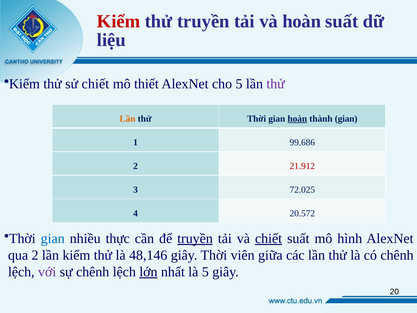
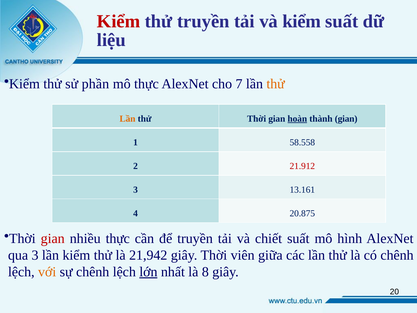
và hoàn: hoàn -> kiểm (302, 21)
sử chiết: chiết -> phần (95, 84)
mô thiết: thiết -> thực (146, 84)
cho 5: 5 -> 7 (239, 84)
thử colour: purple -> orange (276, 84)
99.686: 99.686 -> 58.558 (302, 142)
72.025: 72.025 -> 13.161 (302, 190)
20.572: 20.572 -> 20.875 (302, 213)
gian colour: blue -> red (53, 238)
truyền underline: present -> none (195, 238)
chiết underline: present -> none (269, 238)
qua 2: 2 -> 3 (35, 255)
48,146: 48,146 -> 21,942 (148, 255)
với colour: purple -> orange (47, 272)
là 5: 5 -> 8 (205, 272)
